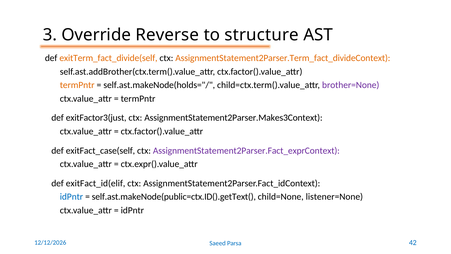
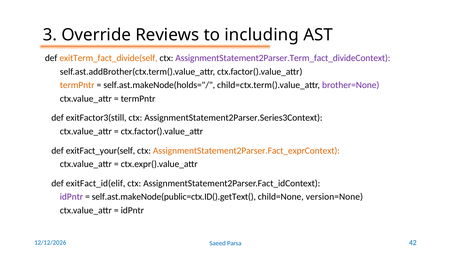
Reverse: Reverse -> Reviews (167, 35)
structure: structure -> including (262, 35)
AssignmentStatement2Parser.Term_fact_divideContext colour: orange -> purple (283, 58)
exitFactor3(just: exitFactor3(just -> exitFactor3(still (96, 118)
AssignmentStatement2Parser.Makes3Context: AssignmentStatement2Parser.Makes3Context -> AssignmentStatement2Parser.Series3Context (233, 118)
exitFact_case(self: exitFact_case(self -> exitFact_your(self (100, 150)
AssignmentStatement2Parser.Fact_exprContext colour: purple -> orange (246, 150)
idPntr colour: blue -> purple (71, 197)
listener=None: listener=None -> version=None (334, 197)
